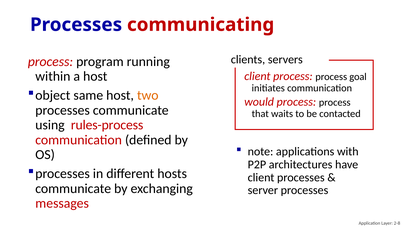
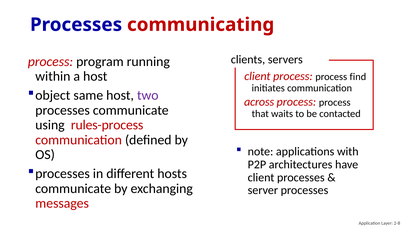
goal: goal -> find (358, 77)
two colour: orange -> purple (148, 96)
would: would -> across (259, 102)
